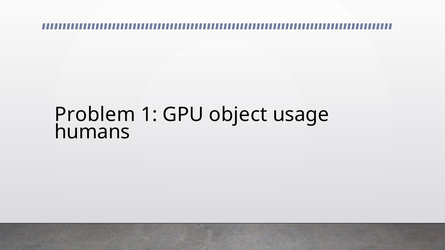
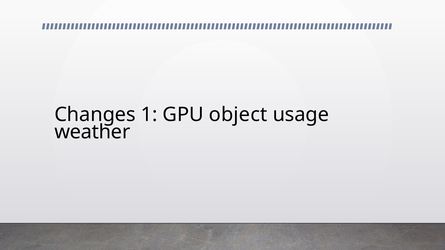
Problem: Problem -> Changes (95, 115)
humans: humans -> weather (92, 132)
